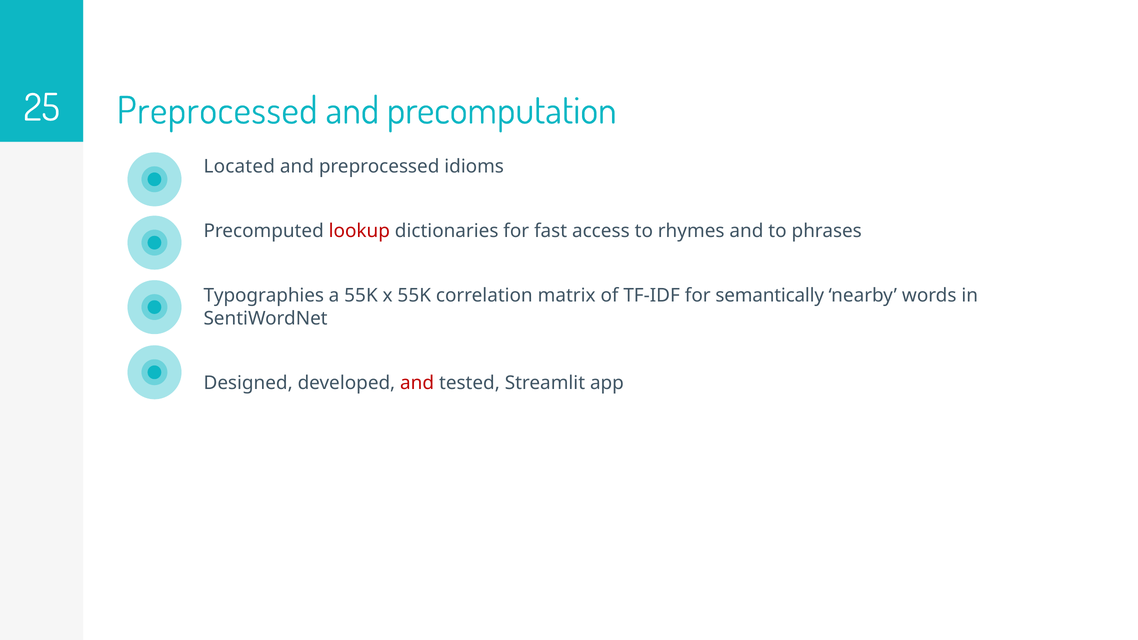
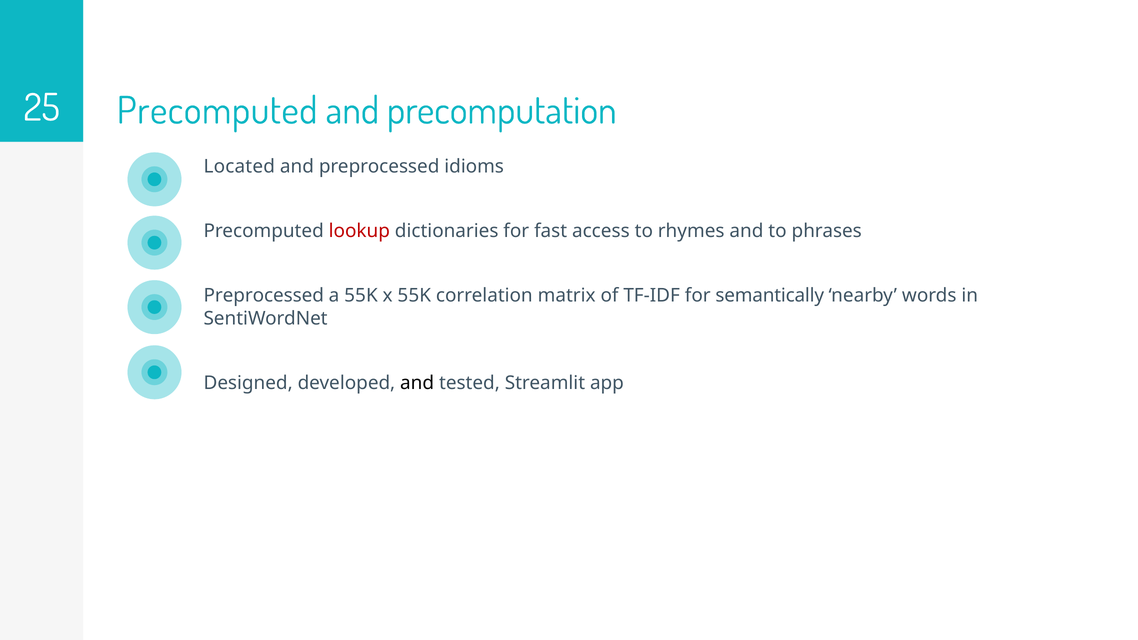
Preprocessed: Preprocessed -> Precomputed (217, 111)
Typographies: Typographies -> Preprocessed (264, 296)
and colour: red -> black (417, 383)
